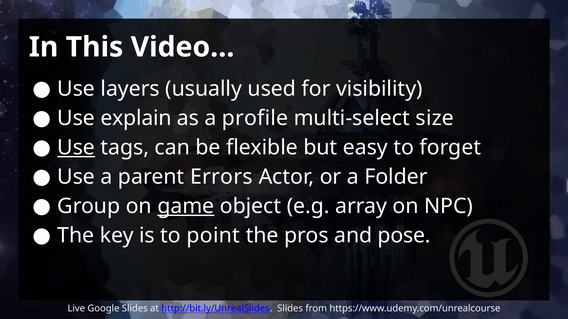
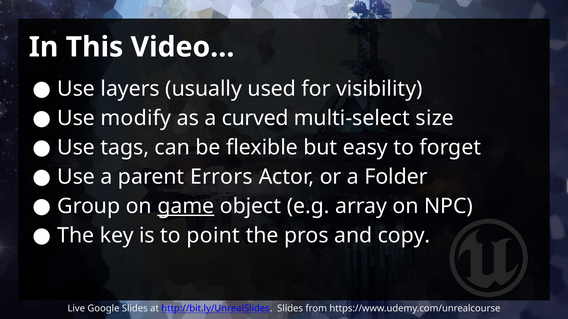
explain: explain -> modify (136, 118)
profile: profile -> curved (255, 118)
Use underline: present -> none (76, 148)
pose: pose -> copy (404, 236)
